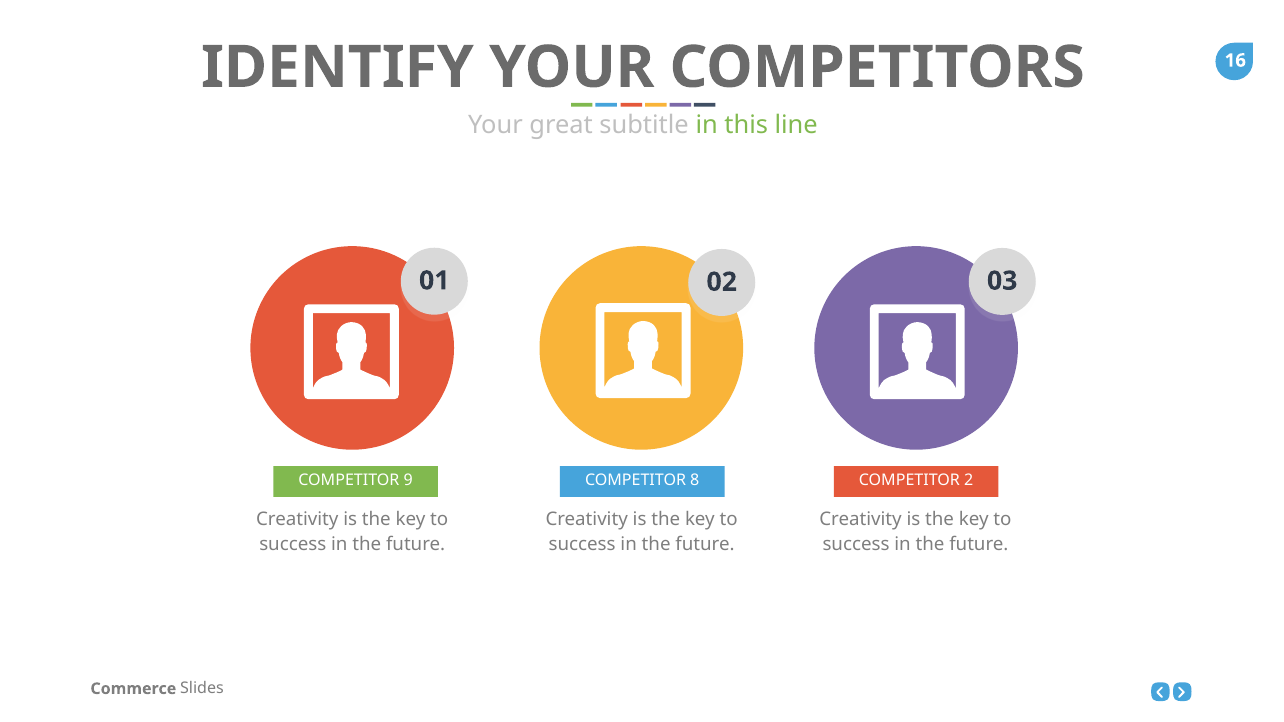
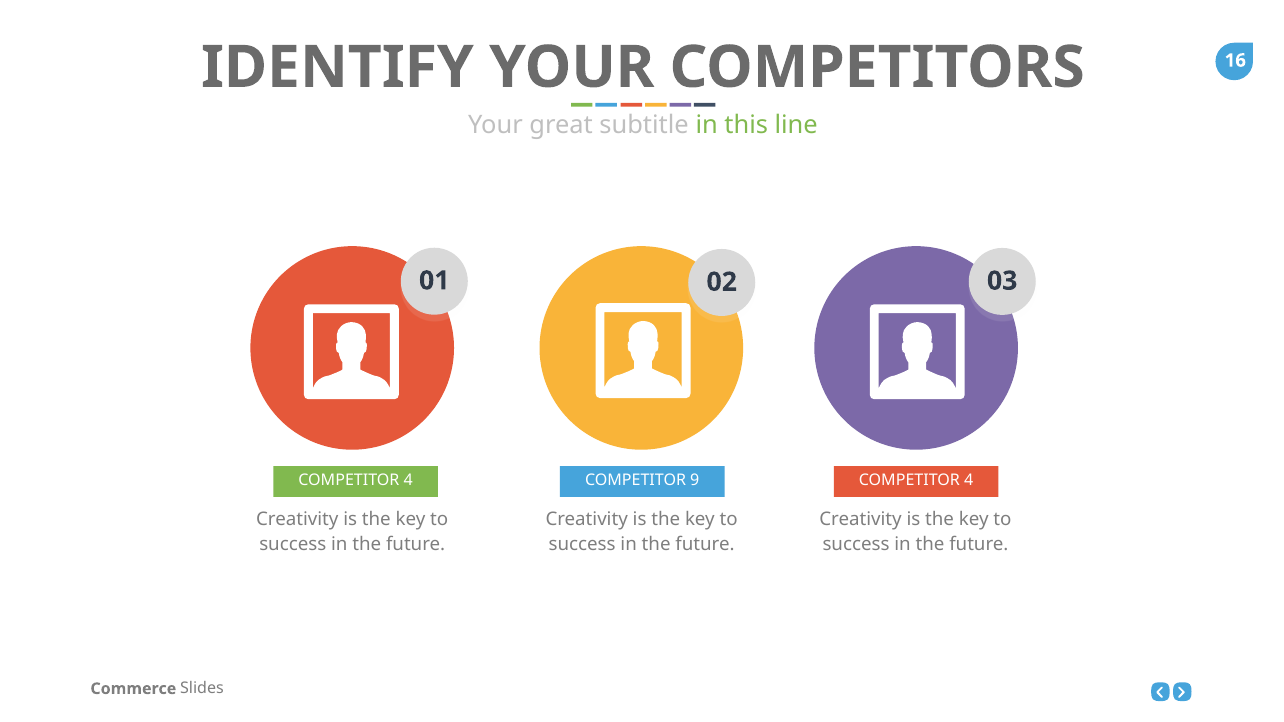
9: 9 -> 4 (408, 480)
8: 8 -> 9 (695, 480)
2: 2 -> 4 (969, 480)
